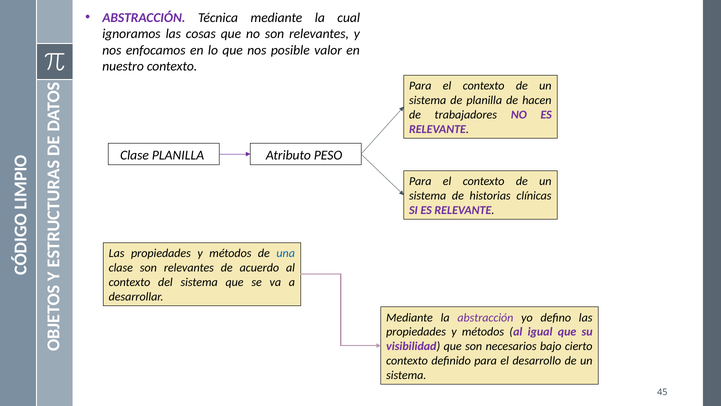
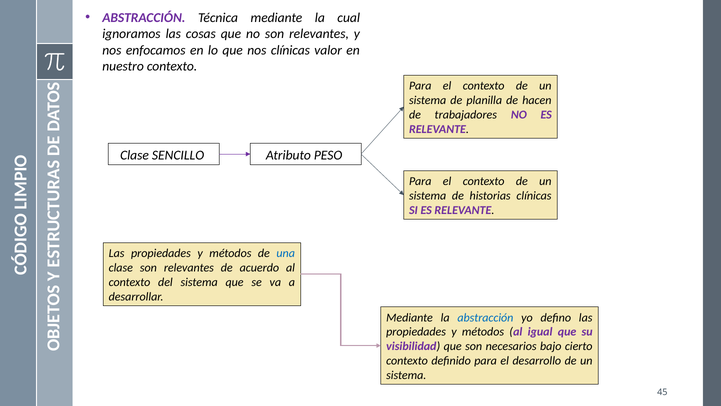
nos posible: posible -> clínicas (290, 50)
Clase PLANILLA: PLANILLA -> SENCILLO (178, 155)
abstracción colour: purple -> blue (485, 317)
